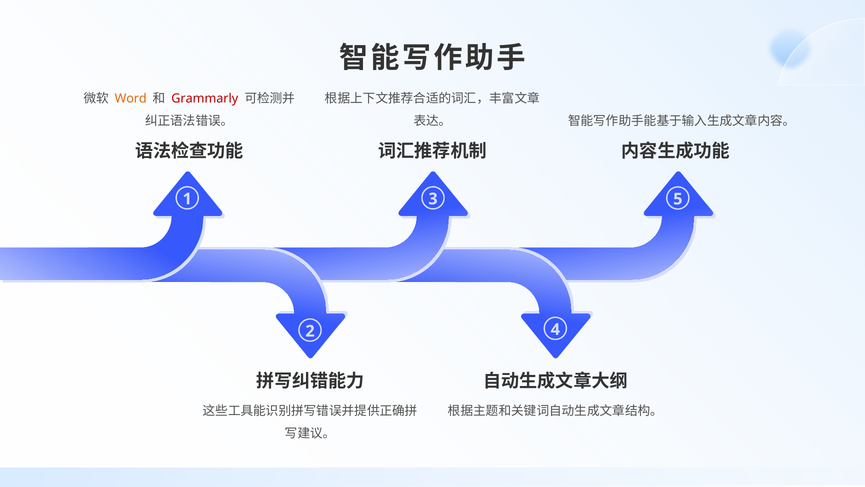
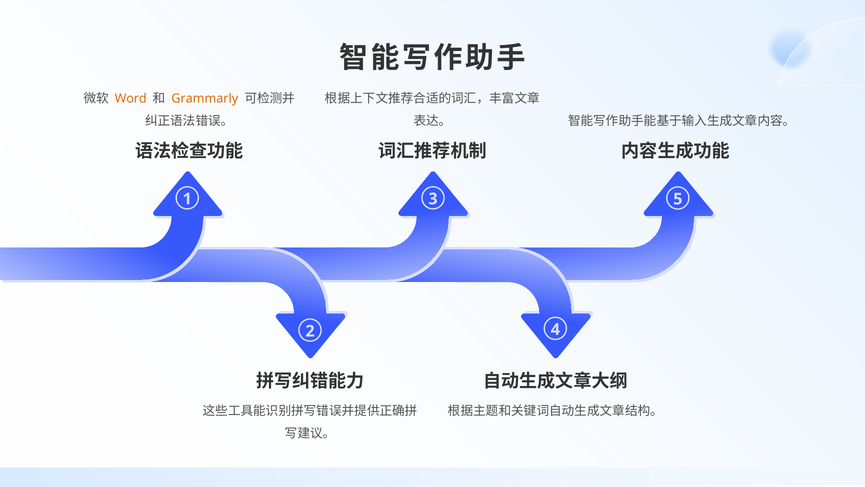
Grammarly colour: red -> orange (205, 98)
